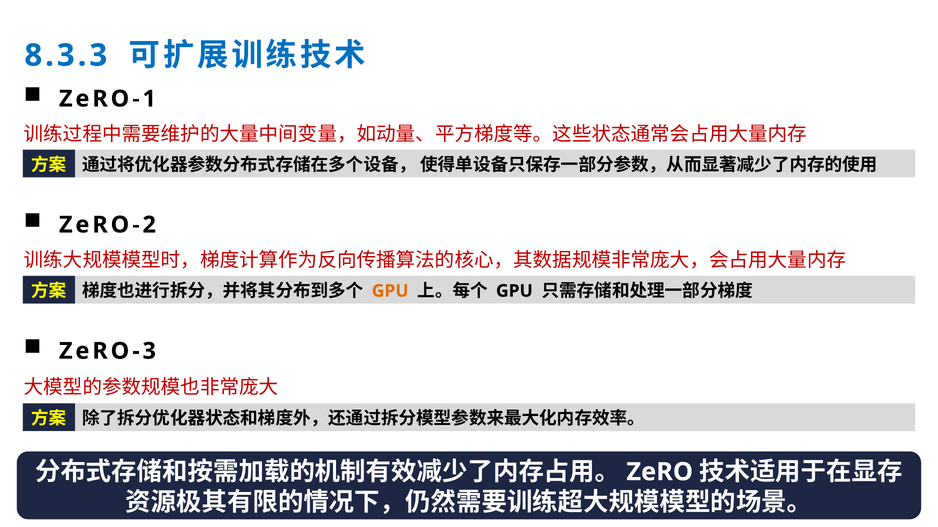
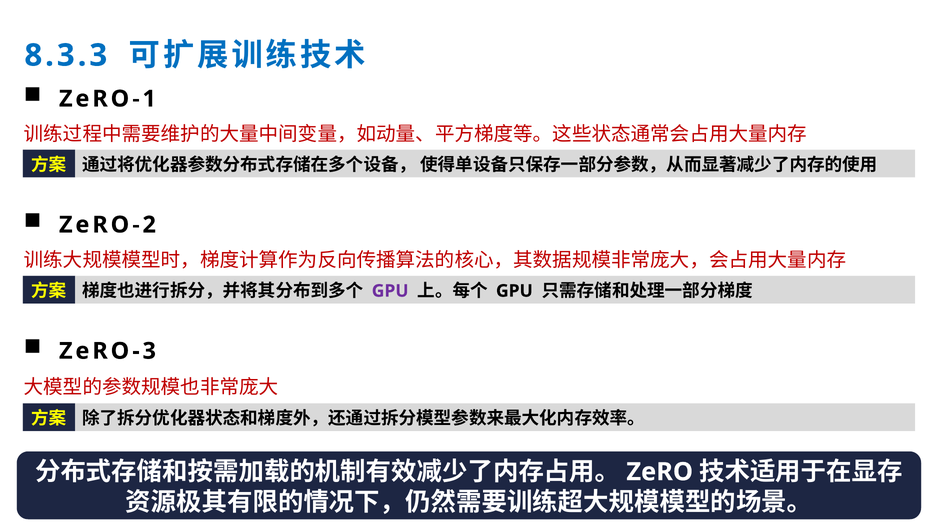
GPU colour: orange -> purple (390, 291)
